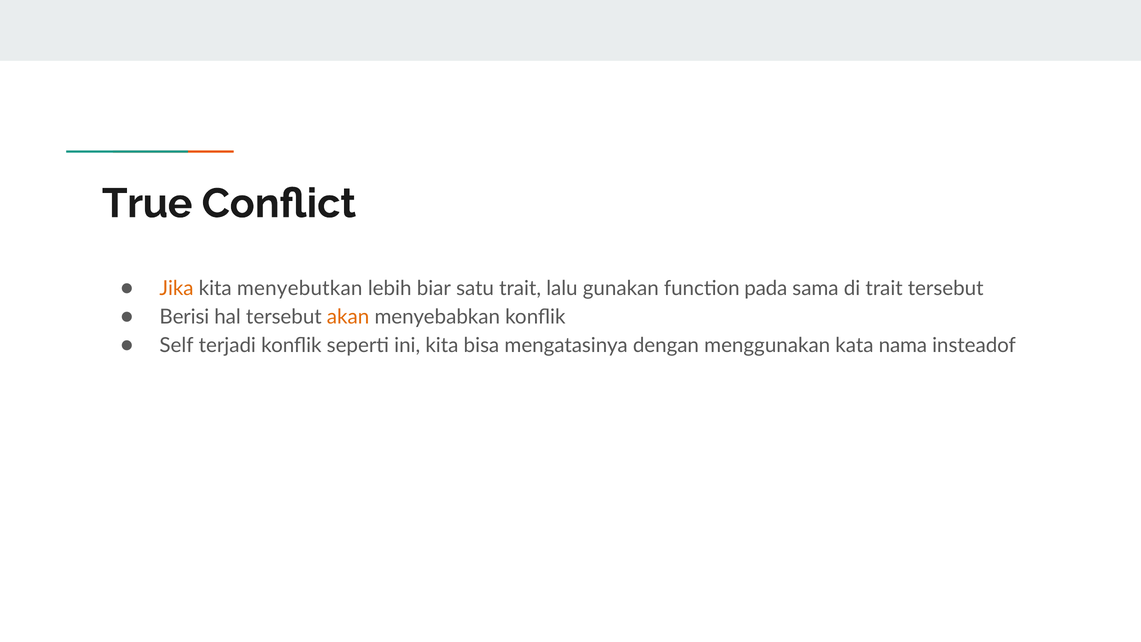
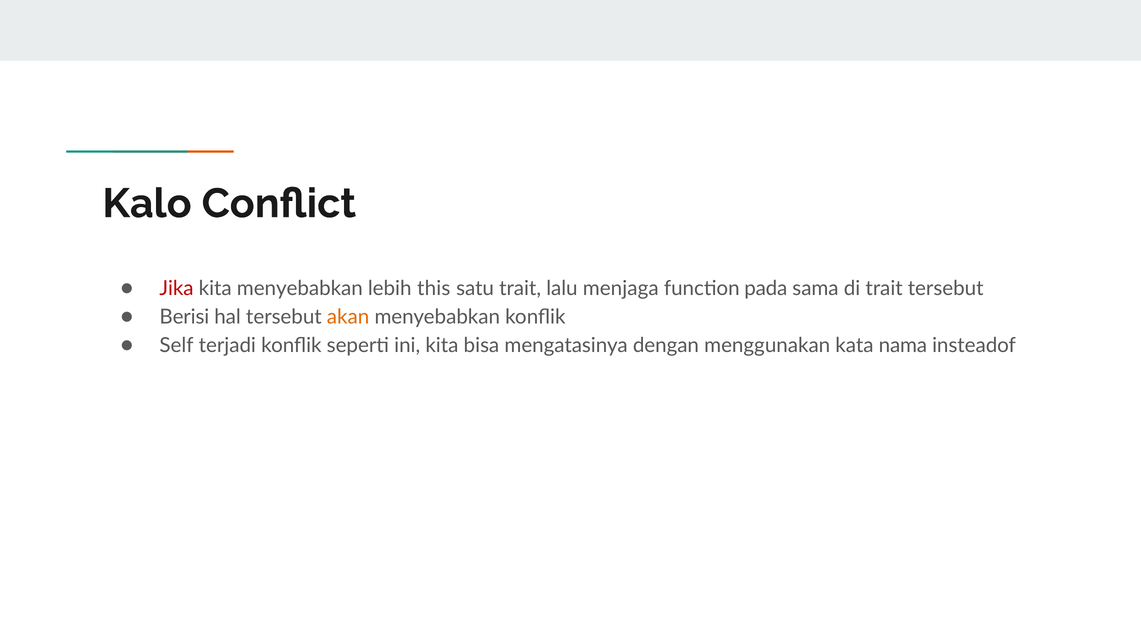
True: True -> Kalo (147, 204)
Jika colour: orange -> red (177, 288)
kita menyebutkan: menyebutkan -> menyebabkan (300, 288)
biar: biar -> this (434, 288)
gunakan: gunakan -> menjaga (621, 288)
